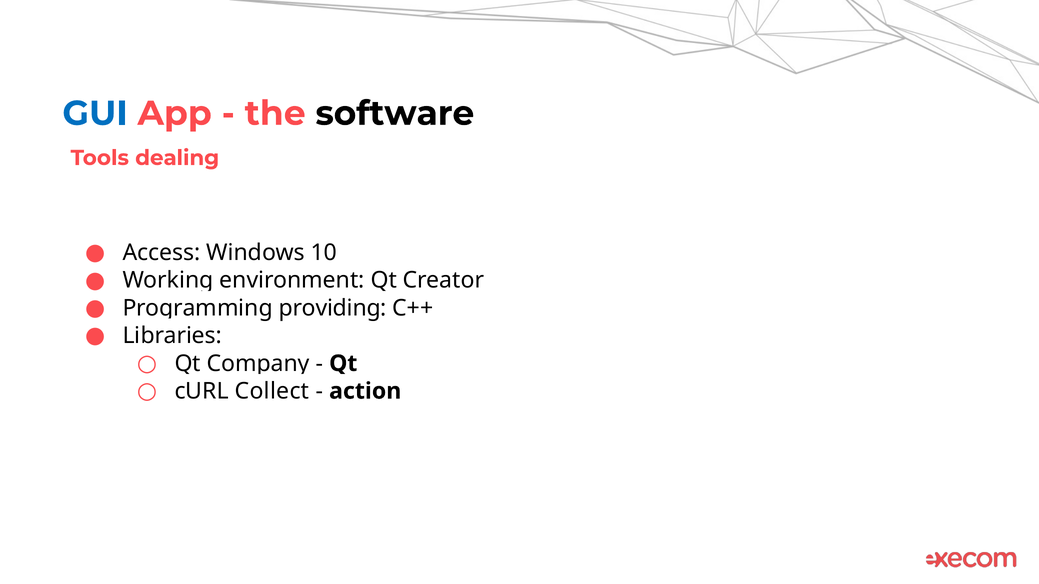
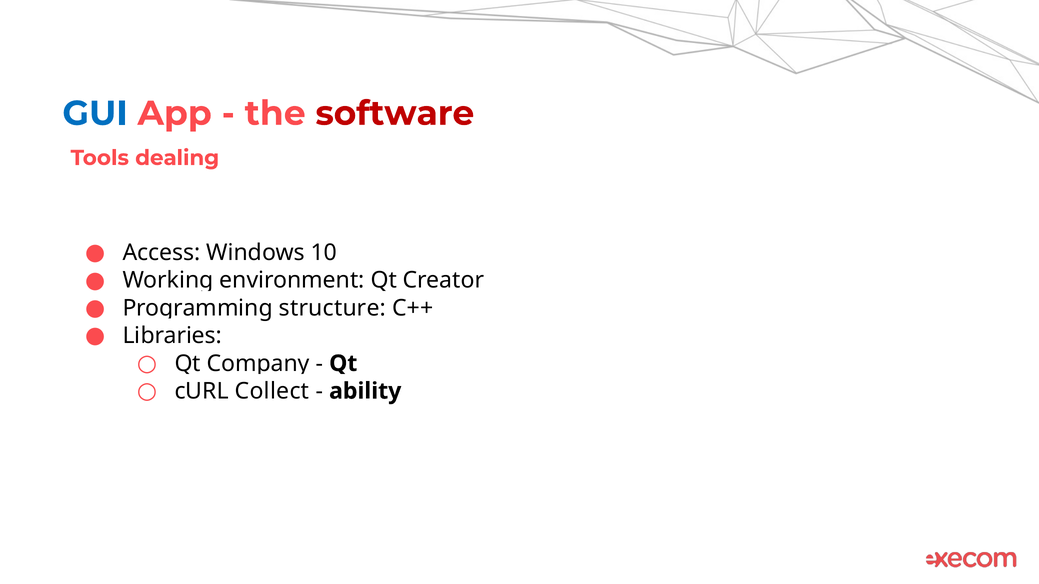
software colour: black -> red (395, 114)
providing: providing -> structure (332, 308)
action: action -> ability (365, 391)
